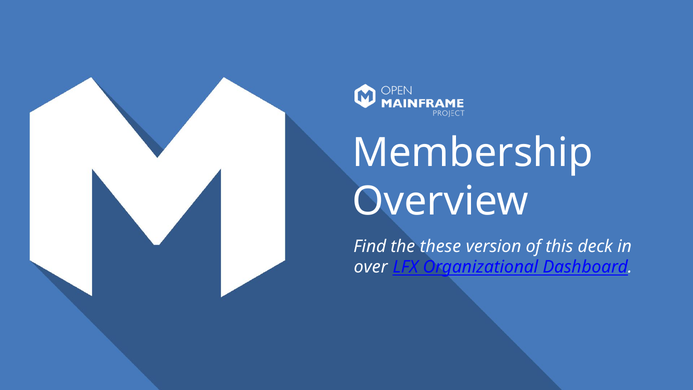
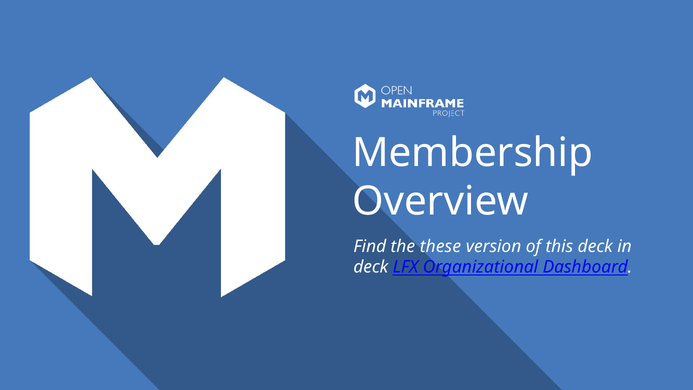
over: over -> deck (371, 267)
